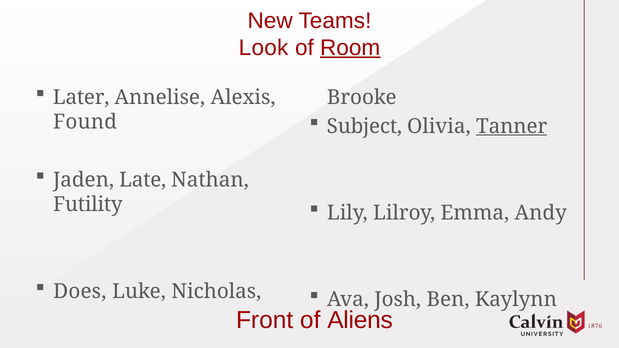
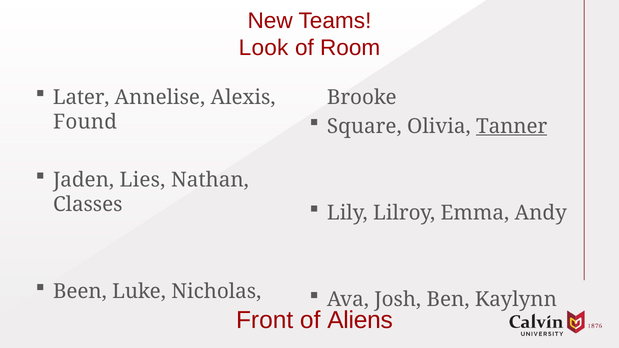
Room underline: present -> none (350, 48)
Subject: Subject -> Square (364, 126)
Late: Late -> Lies (143, 180)
Futility: Futility -> Classes (88, 205)
Does: Does -> Been (80, 291)
